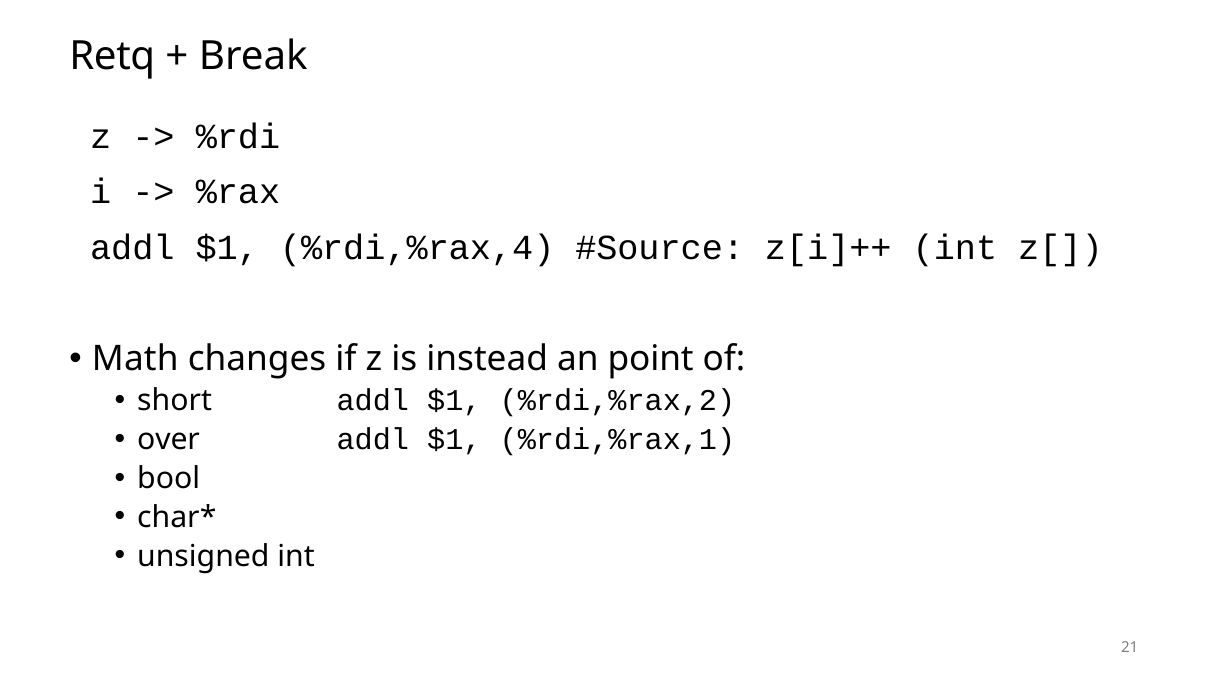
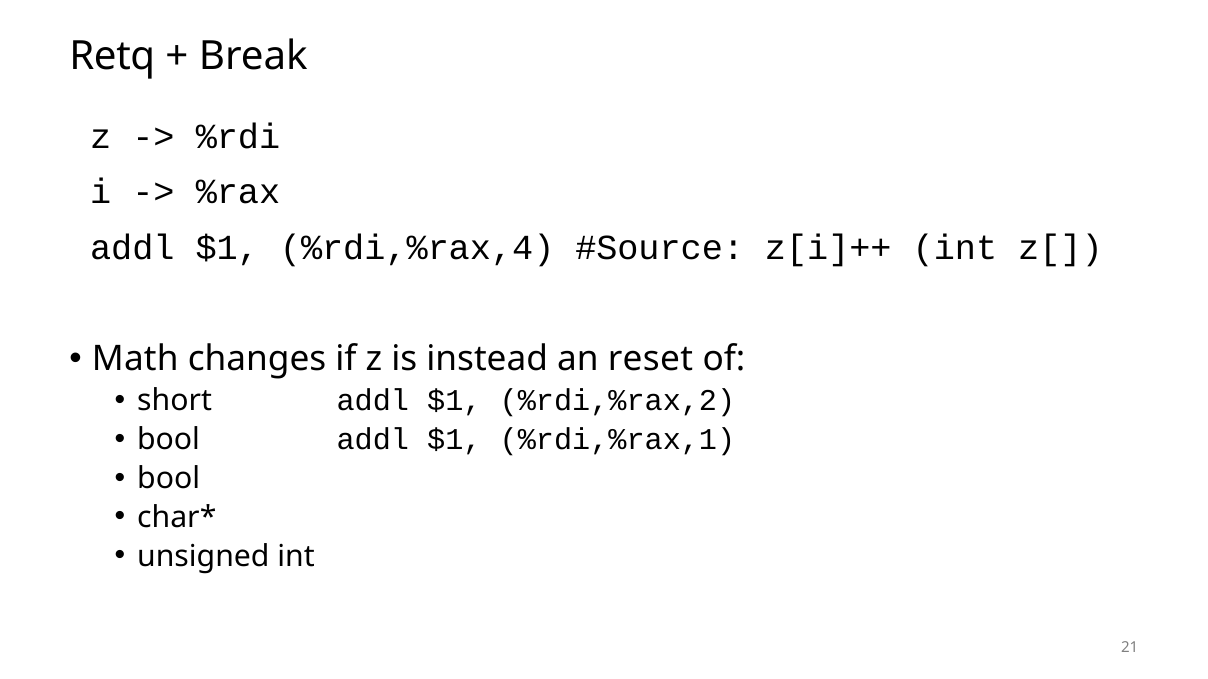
point: point -> reset (650, 359)
over: over -> bool (169, 440)
